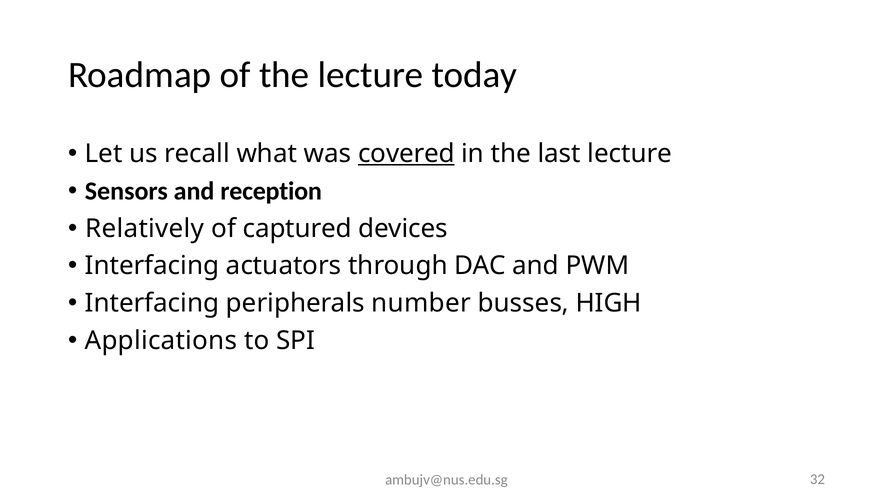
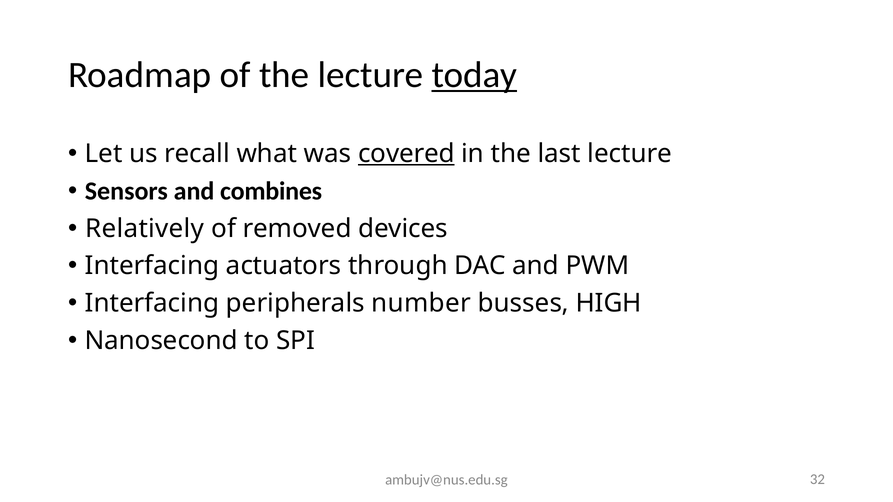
today underline: none -> present (474, 75)
reception: reception -> combines (271, 191)
captured: captured -> removed (297, 229)
Applications: Applications -> Nanosecond (161, 341)
